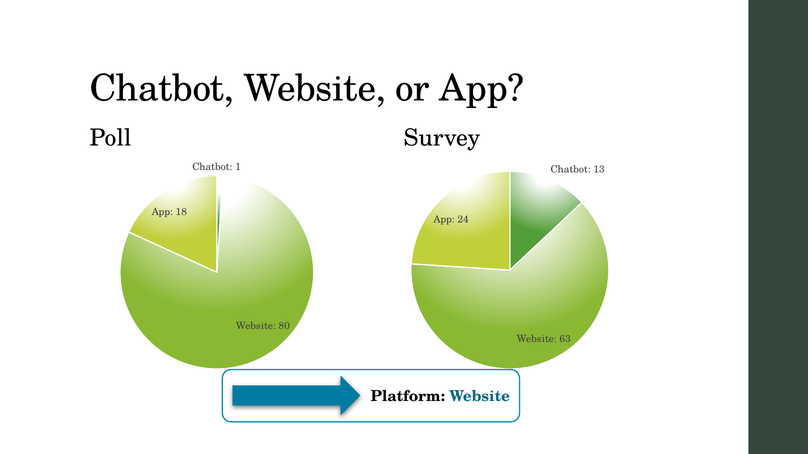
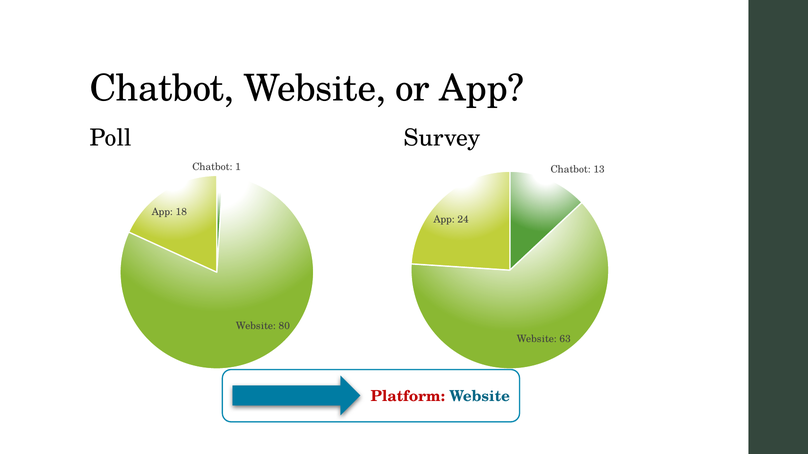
Platform colour: black -> red (408, 397)
